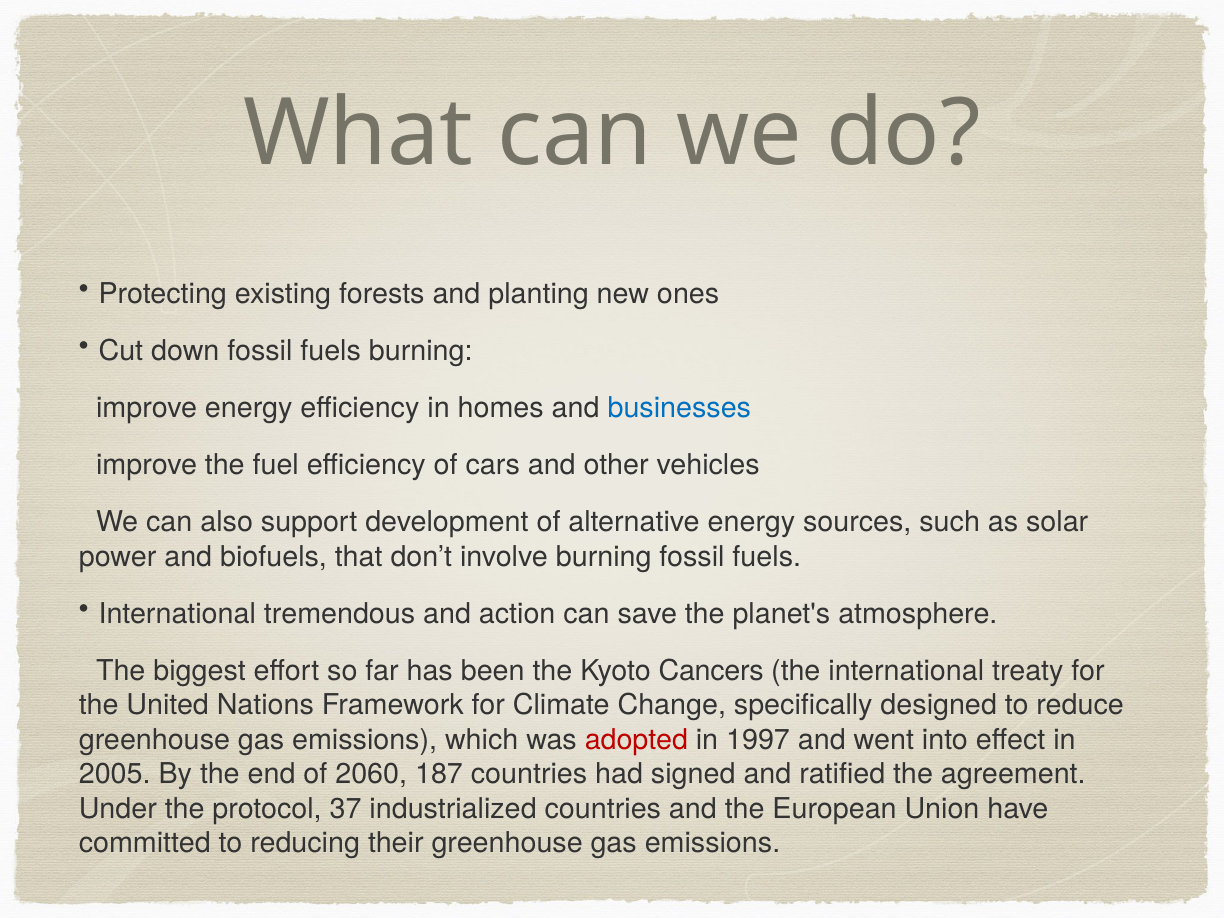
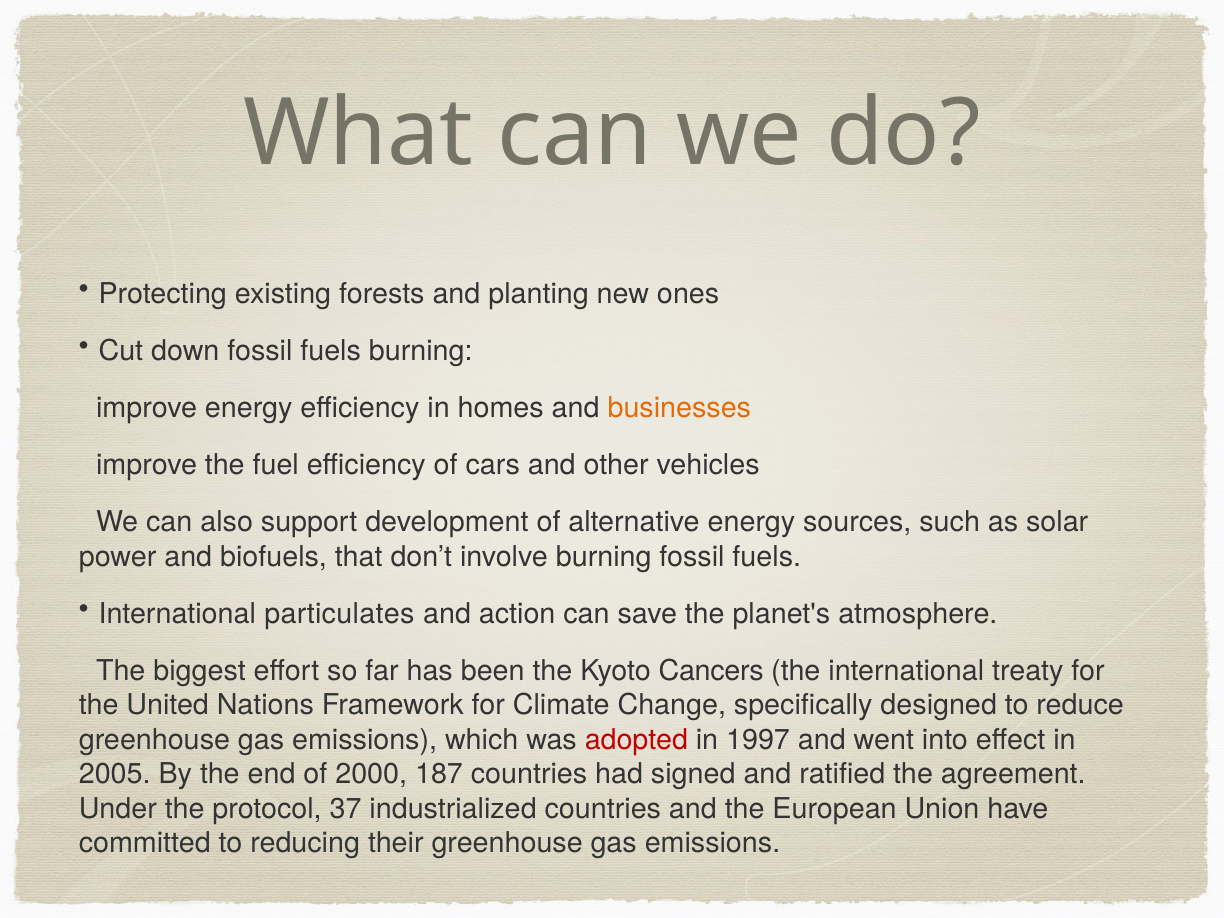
businesses colour: blue -> orange (679, 408)
tremendous: tremendous -> particulates (339, 614)
2060: 2060 -> 2000 (371, 774)
